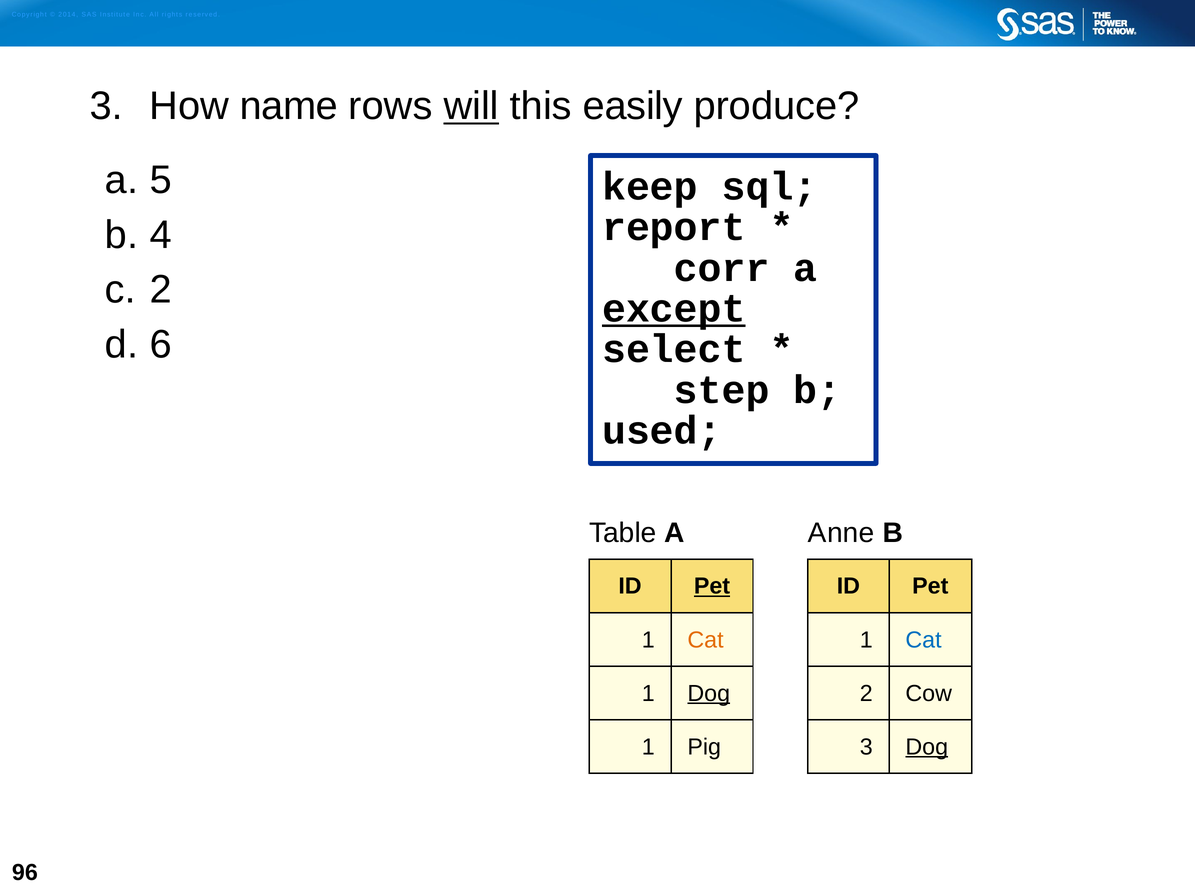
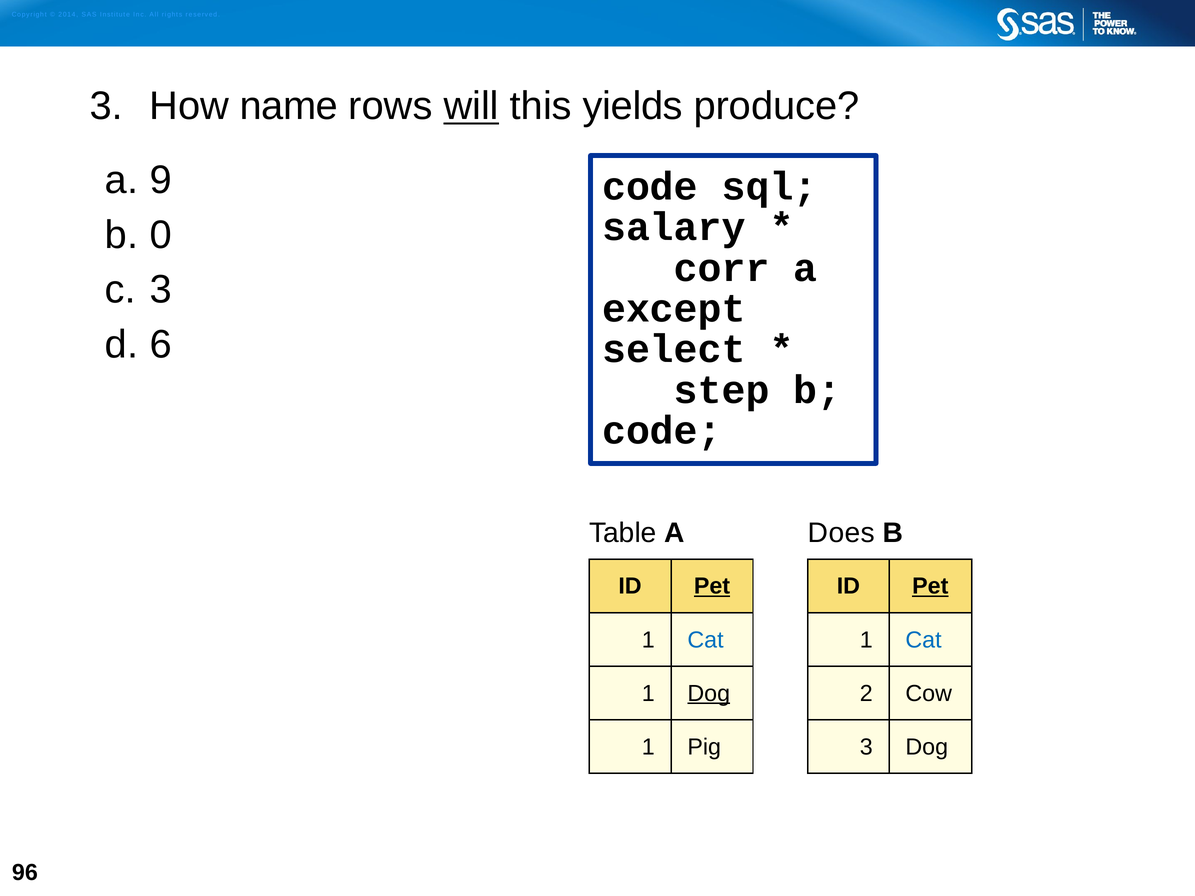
easily: easily -> yields (633, 106)
5: 5 -> 9 (161, 180)
keep: keep -> code (650, 187)
report: report -> salary (674, 227)
4: 4 -> 0 (161, 235)
2: 2 -> 3 (161, 290)
except underline: present -> none (674, 309)
used: used -> code (662, 431)
Anne: Anne -> Does (841, 533)
Pet underline: none -> present (930, 586)
Cat colour: orange -> blue (706, 640)
Dog underline: present -> none (927, 747)
